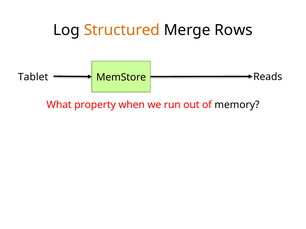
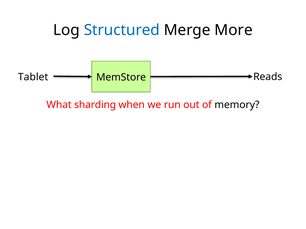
Structured colour: orange -> blue (122, 30)
Rows: Rows -> More (234, 30)
property: property -> sharding (95, 105)
